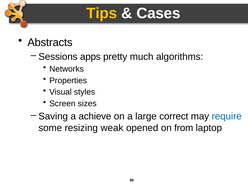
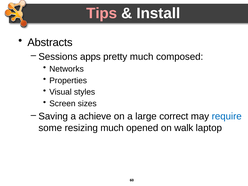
Tips colour: yellow -> pink (102, 13)
Cases: Cases -> Install (158, 13)
algorithms: algorithms -> composed (180, 57)
resizing weak: weak -> much (112, 128)
from: from -> walk (184, 128)
